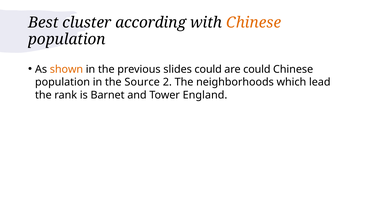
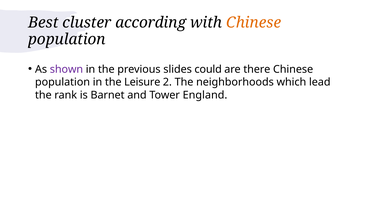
shown colour: orange -> purple (66, 69)
are could: could -> there (257, 69)
Source: Source -> Leisure (142, 82)
